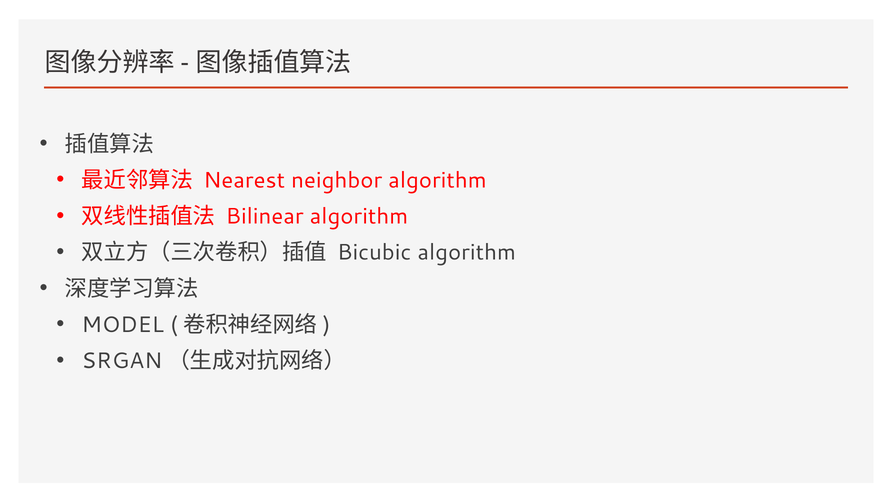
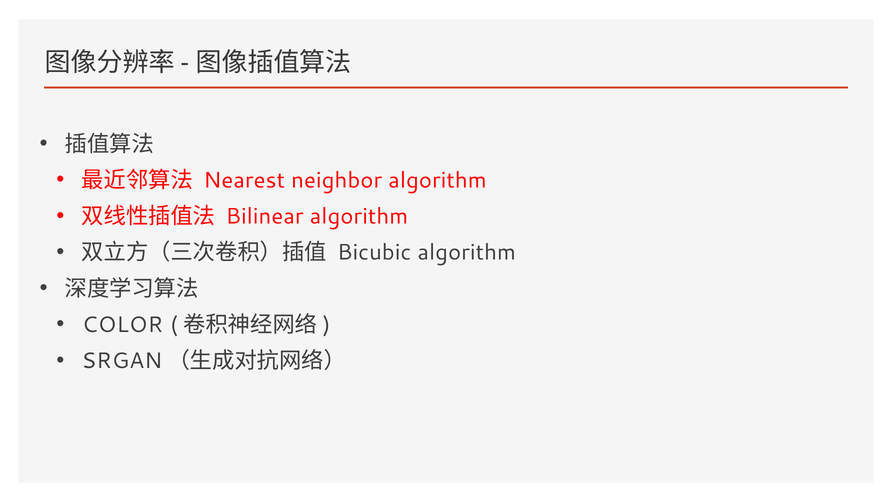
MODEL: MODEL -> COLOR (123, 325)
